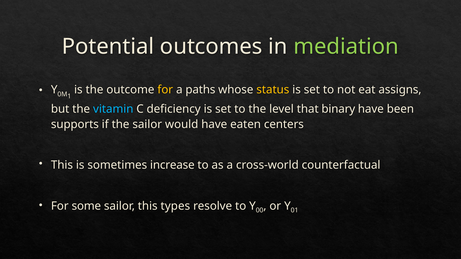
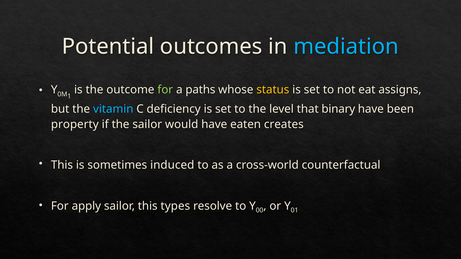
mediation colour: light green -> light blue (346, 47)
for colour: yellow -> light green (165, 90)
supports: supports -> property (75, 124)
centers: centers -> creates (284, 124)
increase: increase -> induced (172, 165)
some: some -> apply (86, 206)
